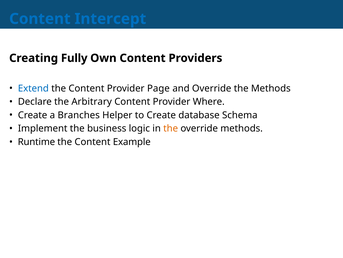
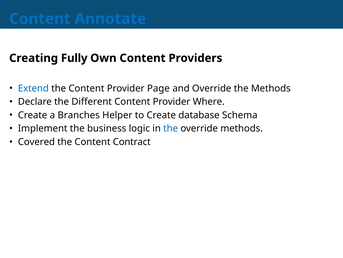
Intercept: Intercept -> Annotate (110, 19)
Arbitrary: Arbitrary -> Different (92, 102)
the colour: orange -> blue (171, 128)
Runtime: Runtime -> Covered (36, 142)
Example: Example -> Contract (132, 142)
